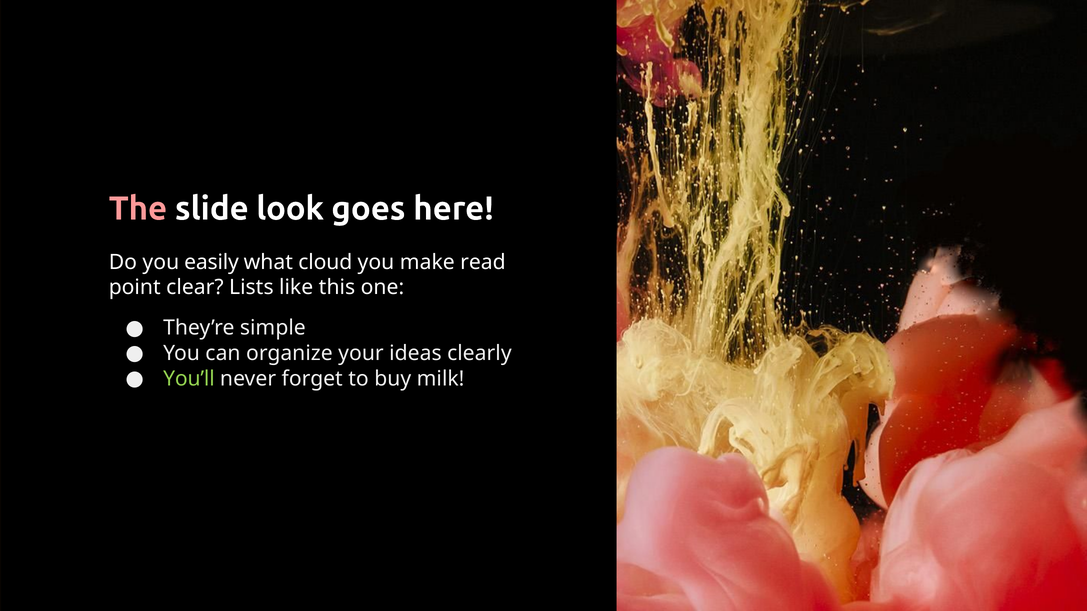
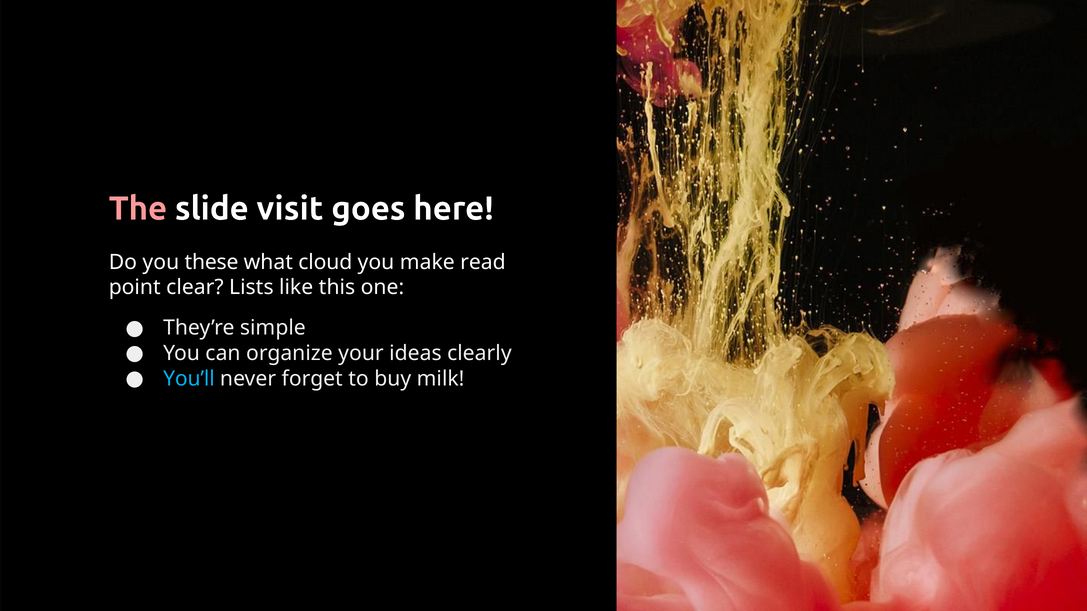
look: look -> visit (290, 209)
easily: easily -> these (212, 262)
You’ll colour: light green -> light blue (189, 379)
